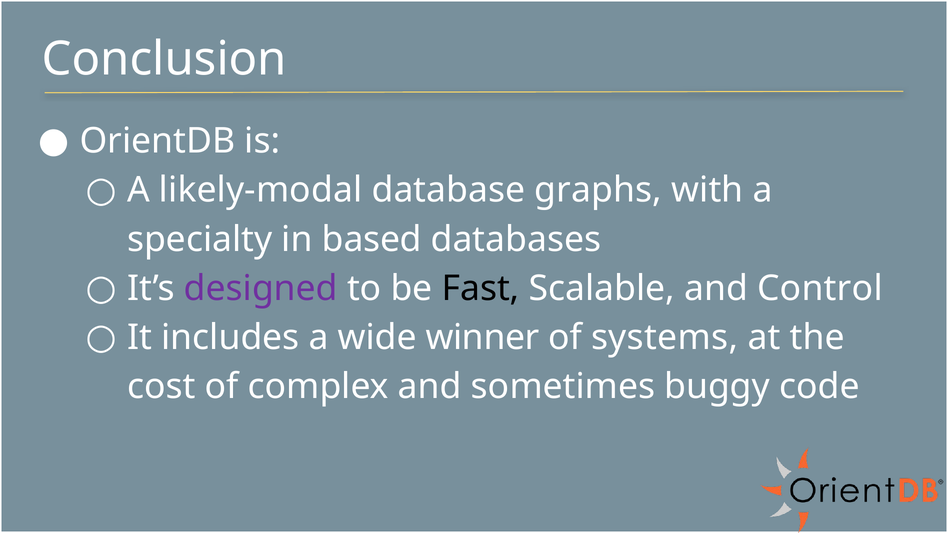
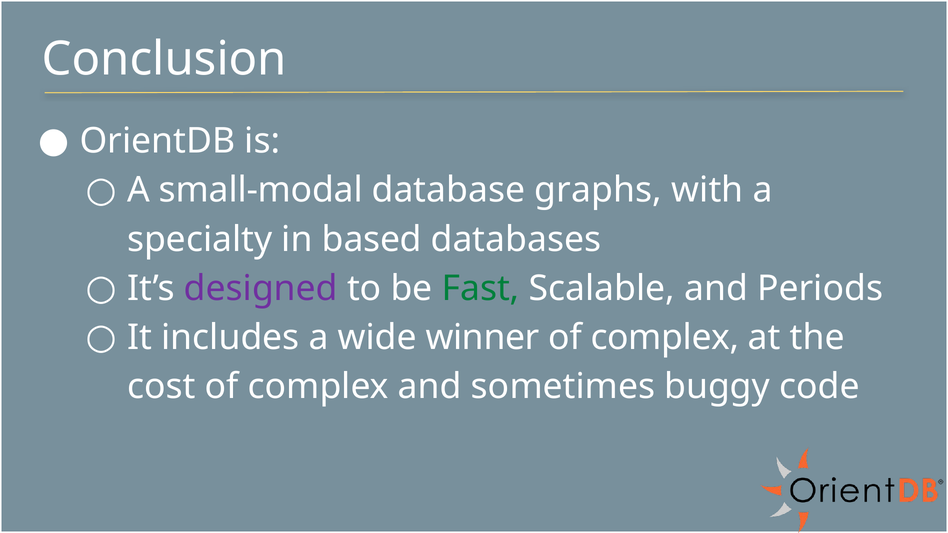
likely-modal: likely-modal -> small-modal (261, 190)
Fast colour: black -> green (481, 288)
Control: Control -> Periods (820, 288)
systems: systems -> complex (665, 338)
